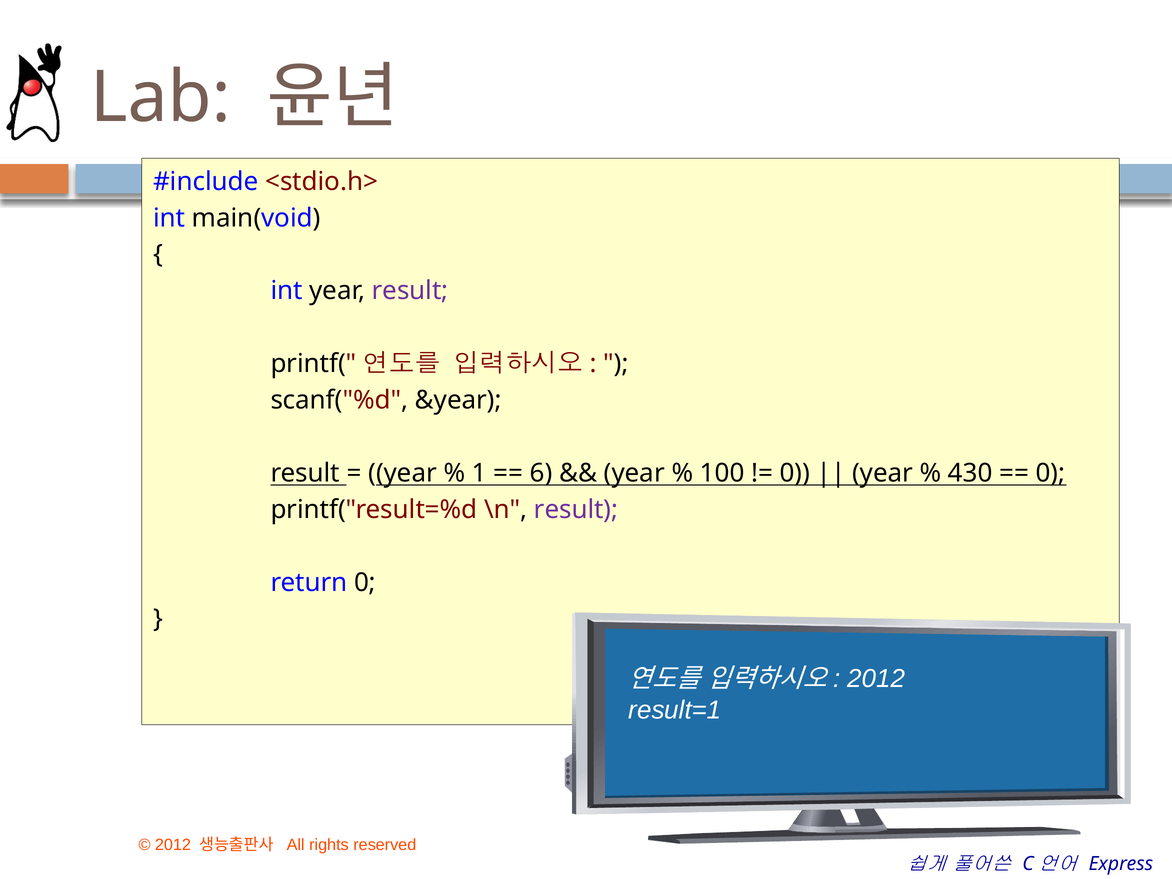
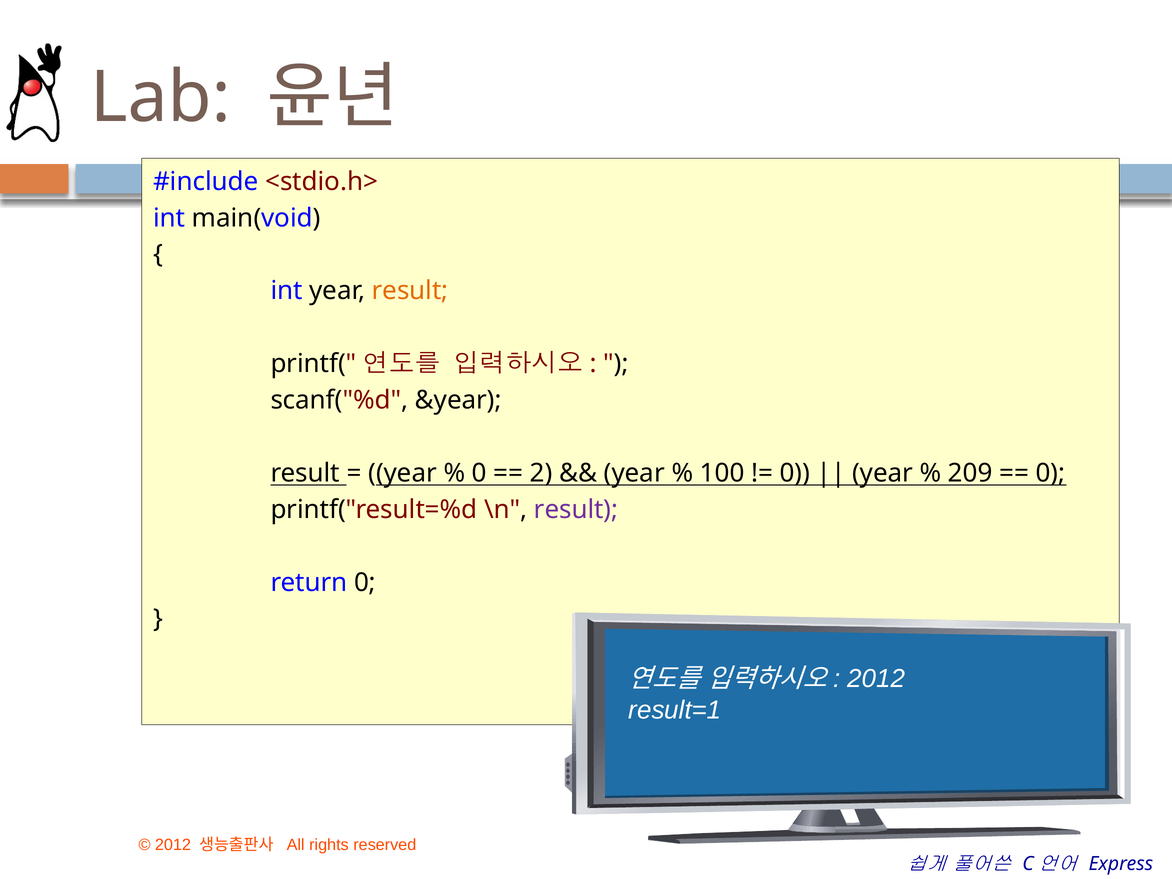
result colour: purple -> orange (410, 291)
1: 1 -> 0 (479, 473)
6: 6 -> 2 (541, 473)
430: 430 -> 209 (970, 473)
